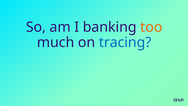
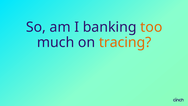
tracing colour: blue -> orange (125, 42)
